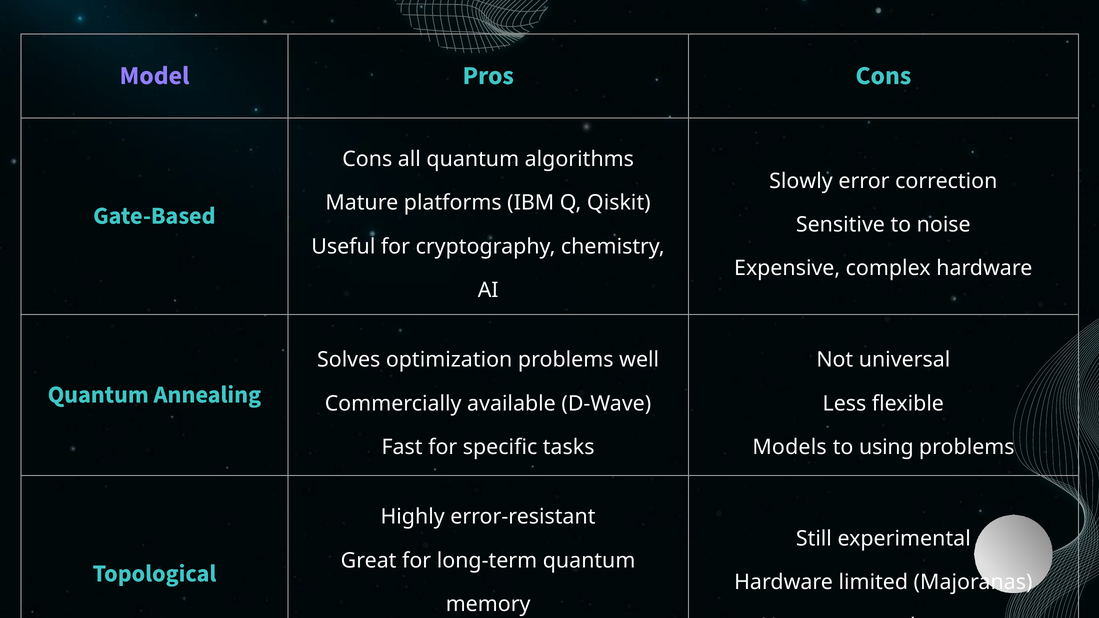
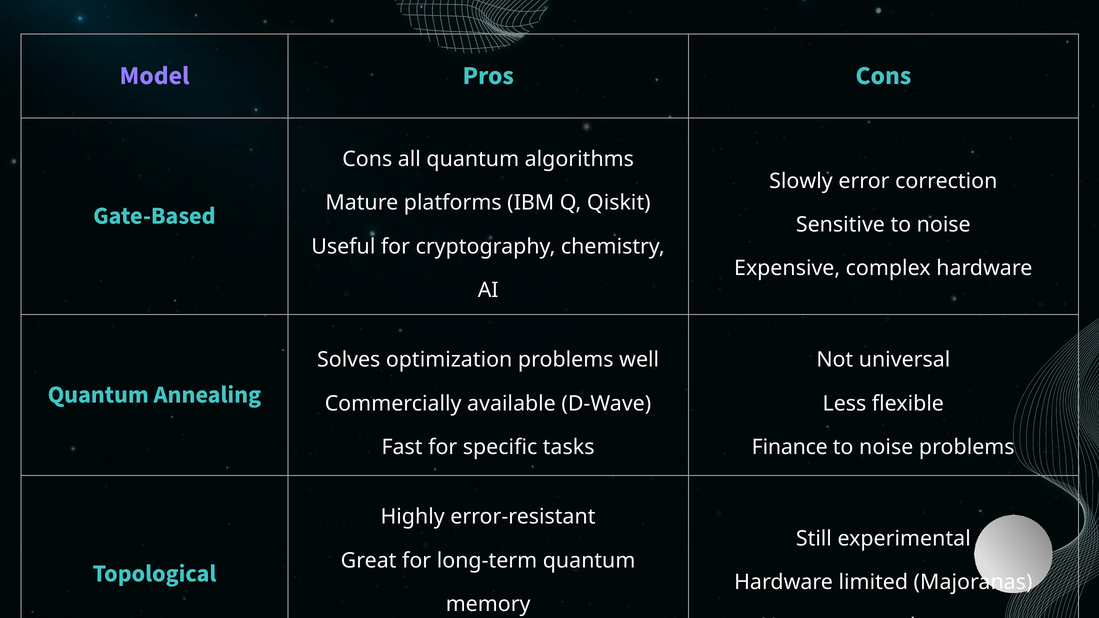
Models: Models -> Finance (790, 447)
using: using -> noise (886, 447)
